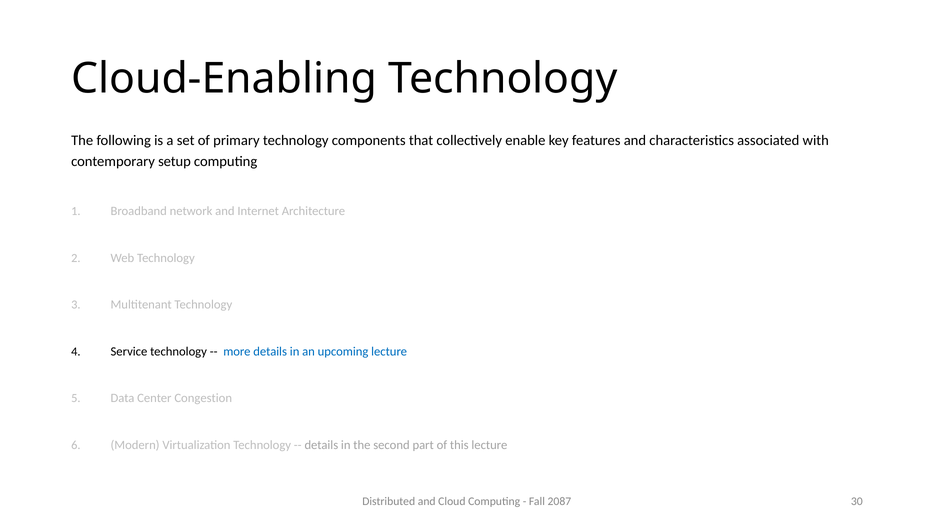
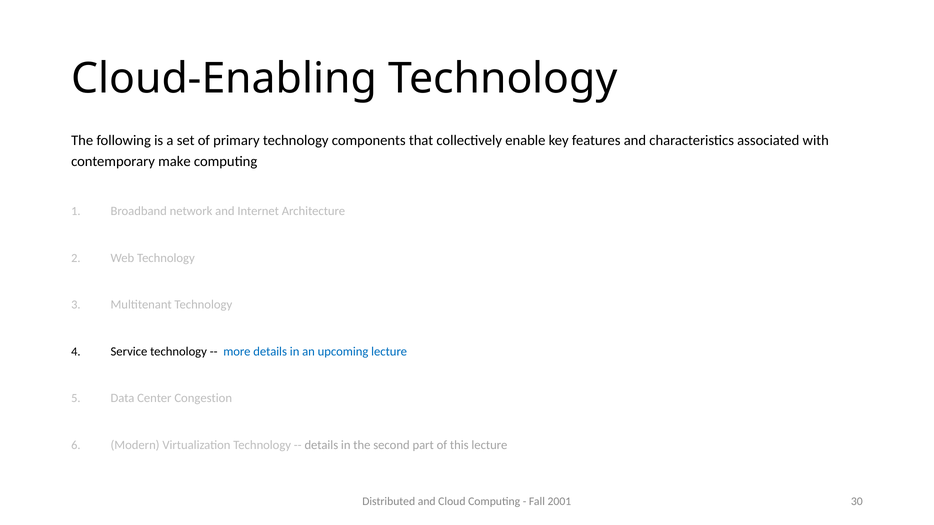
setup: setup -> make (174, 162)
2087: 2087 -> 2001 (559, 502)
